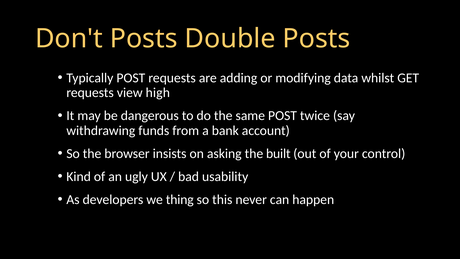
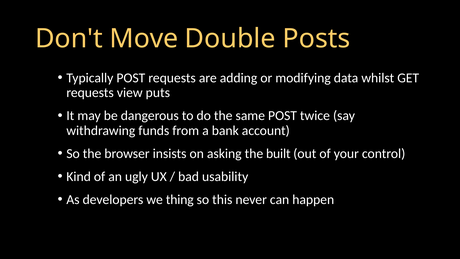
Don't Posts: Posts -> Move (144, 39)
high: high -> puts (158, 93)
